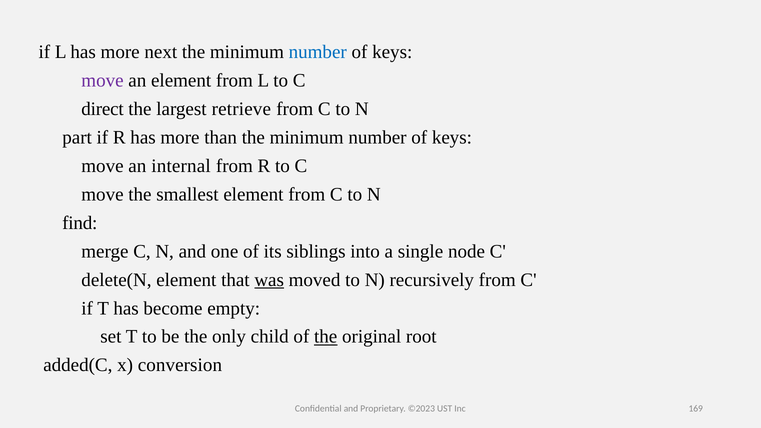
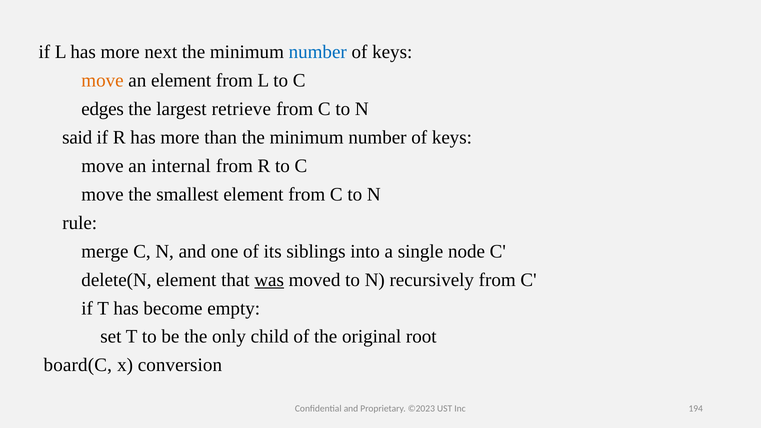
move colour: purple -> orange (102, 81)
direct: direct -> edges (103, 109)
part: part -> said (77, 137)
find: find -> rule (80, 223)
the underline: present -> none (326, 337)
added(C: added(C -> board(C (78, 365)
169: 169 -> 194 (696, 409)
